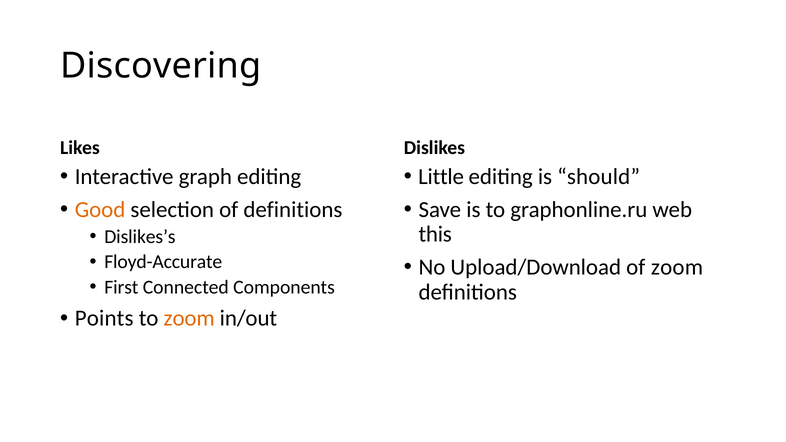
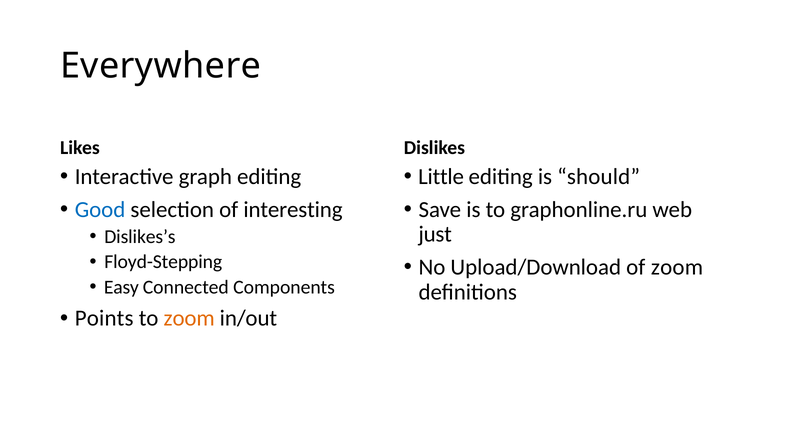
Discovering: Discovering -> Everywhere (161, 66)
Good colour: orange -> blue (100, 210)
of definitions: definitions -> interesting (293, 210)
this: this -> just (435, 234)
Floyd-Accurate: Floyd-Accurate -> Floyd-Stepping (163, 262)
First: First -> Easy (121, 287)
